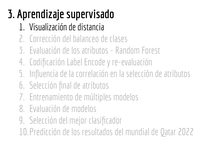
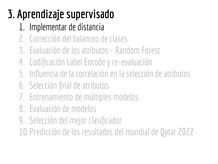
Visualización: Visualización -> Implementar (48, 27)
